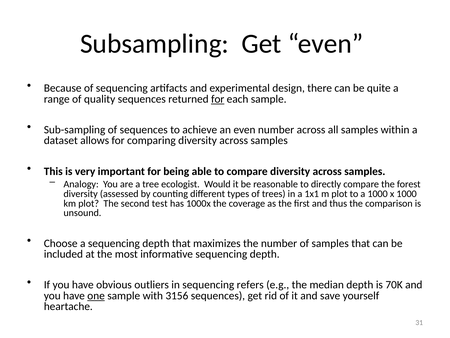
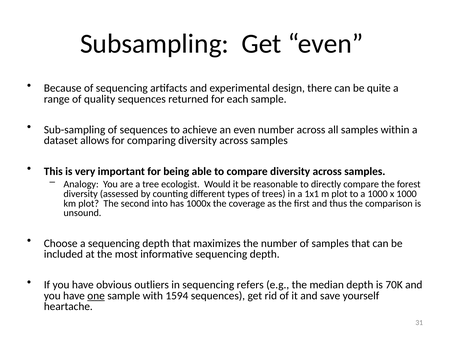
for underline: present -> none (218, 99)
test: test -> into (160, 203)
3156: 3156 -> 1594 (177, 295)
